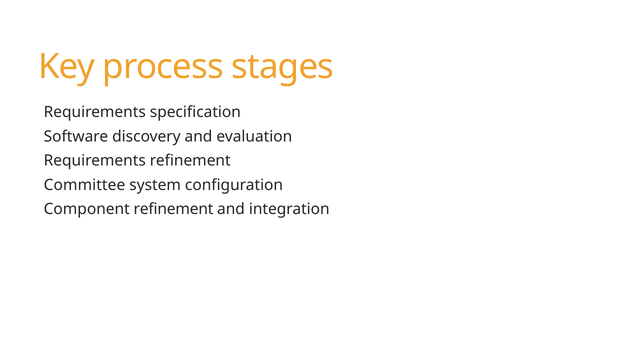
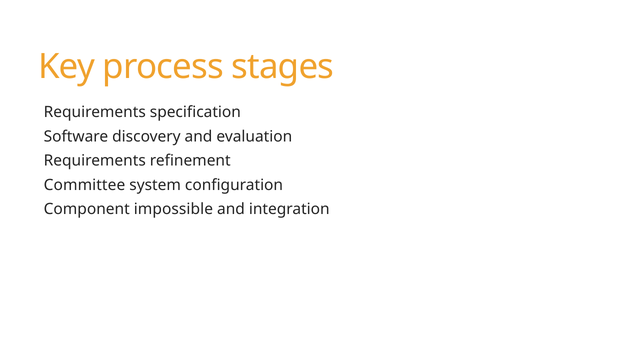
Component refinement: refinement -> impossible (173, 209)
